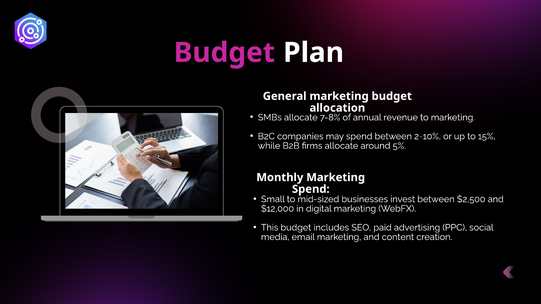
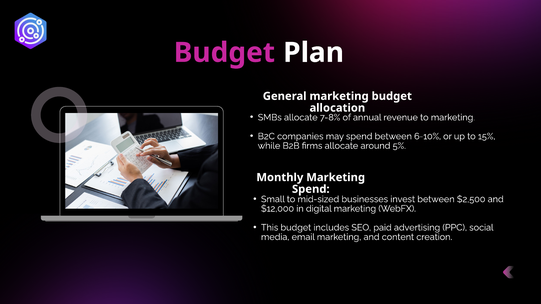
2-10%: 2-10% -> 6-10% (428, 136)
